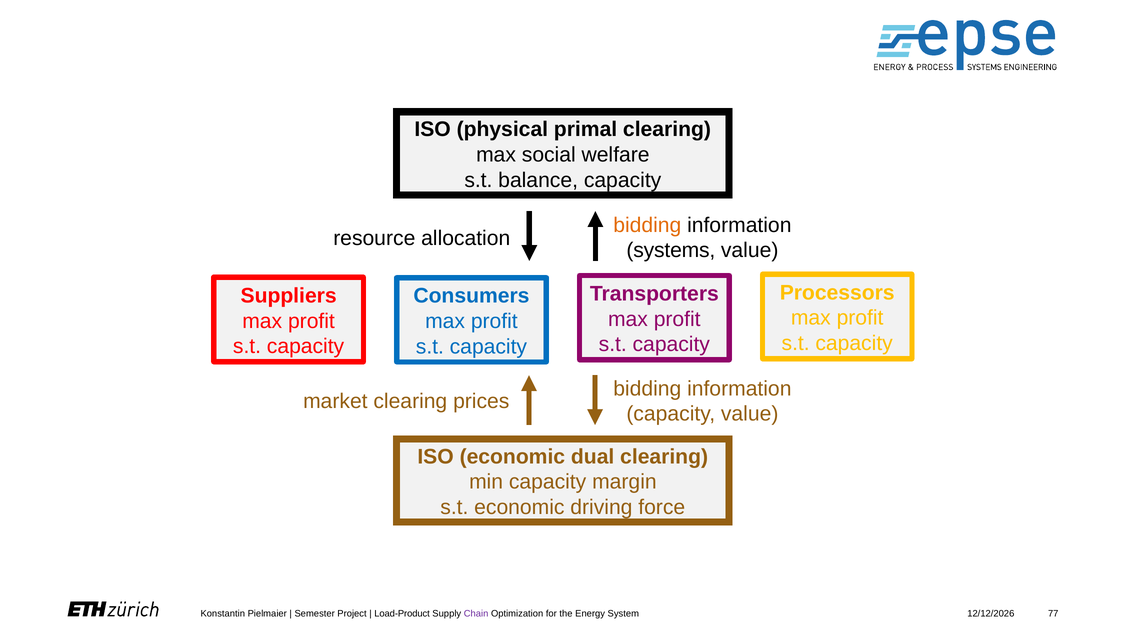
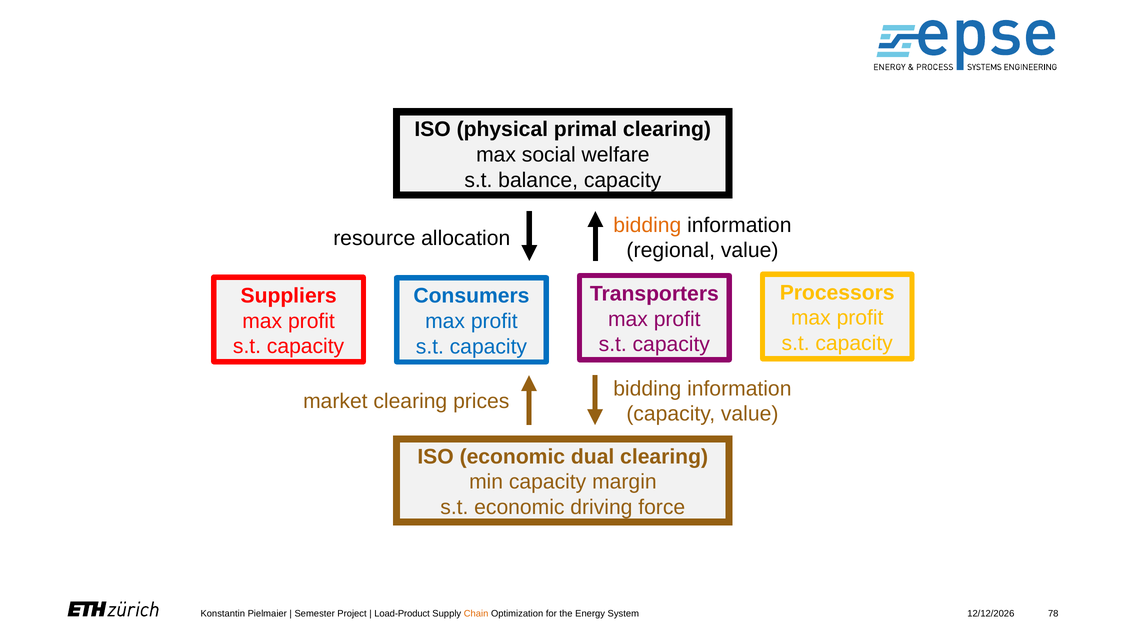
systems: systems -> regional (671, 250)
Chain colour: purple -> orange (476, 613)
77: 77 -> 78 (1053, 613)
